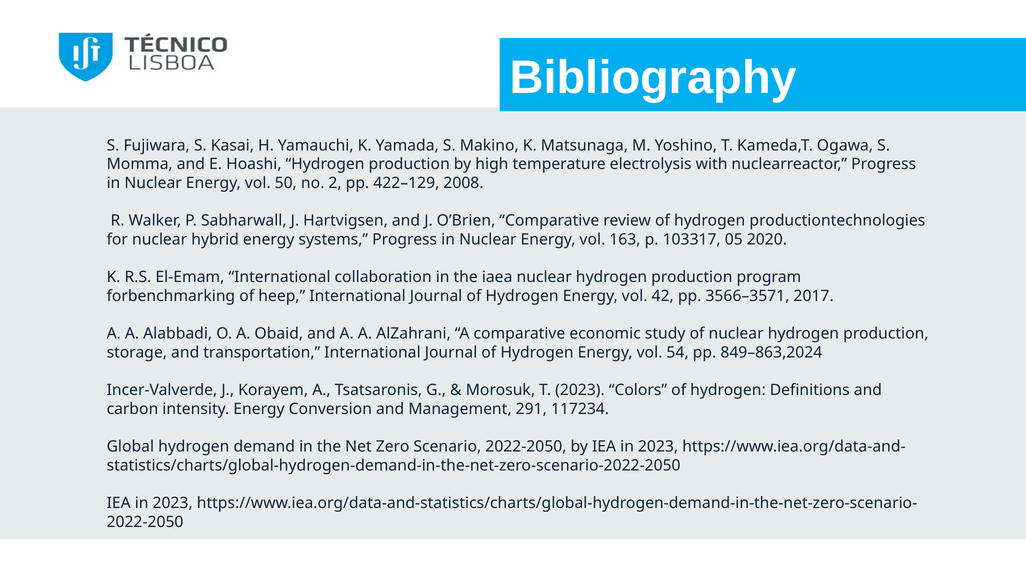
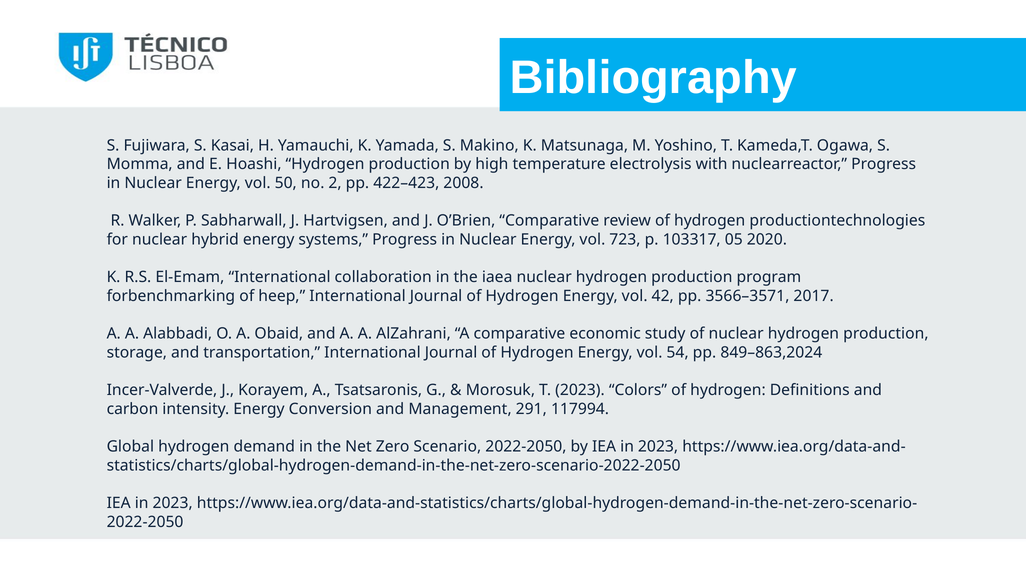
422–129: 422–129 -> 422–423 (406, 183)
163: 163 -> 723 (625, 240)
117234: 117234 -> 117994 (580, 409)
